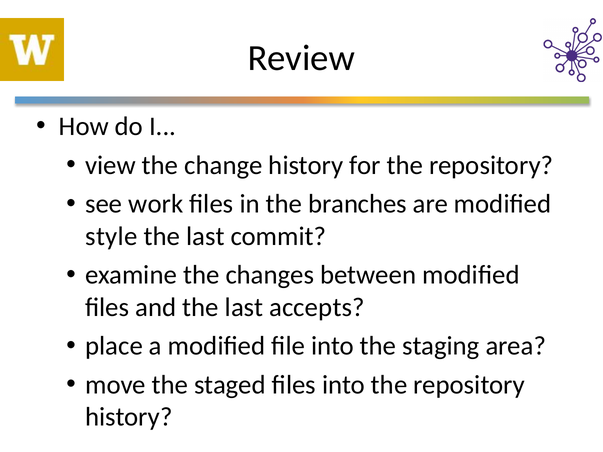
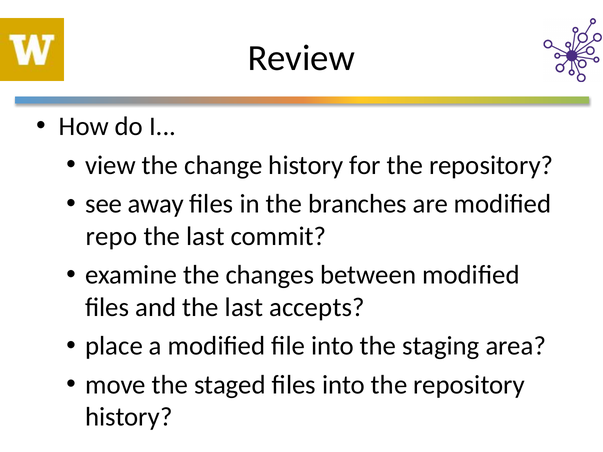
work: work -> away (156, 204)
style: style -> repo (111, 236)
